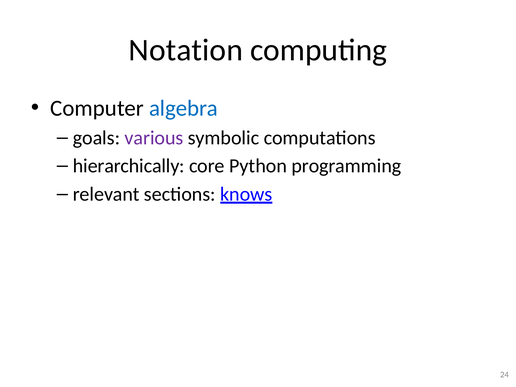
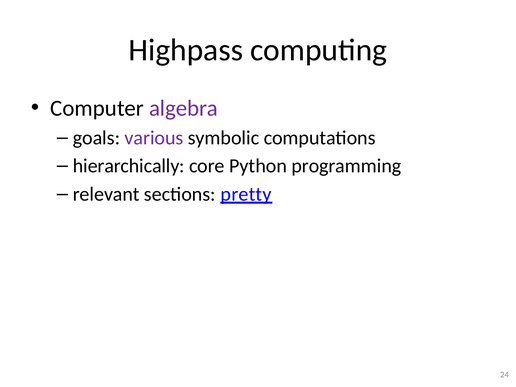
Notation: Notation -> Highpass (186, 50)
algebra colour: blue -> purple (183, 108)
knows: knows -> pretty (246, 194)
